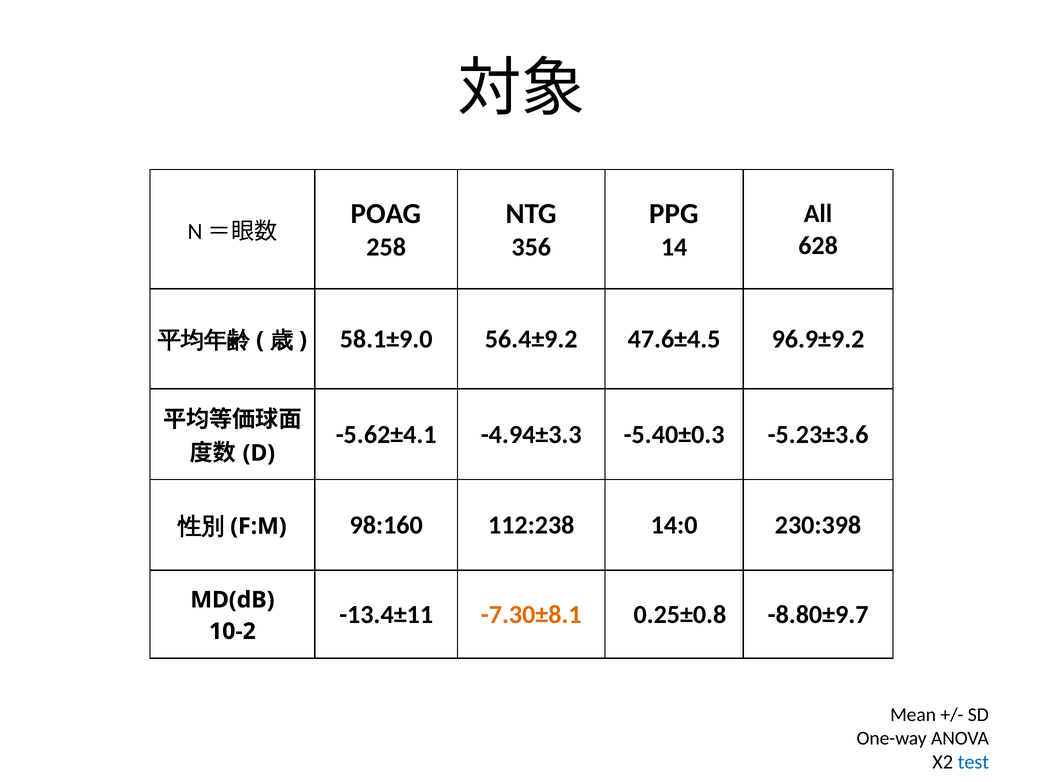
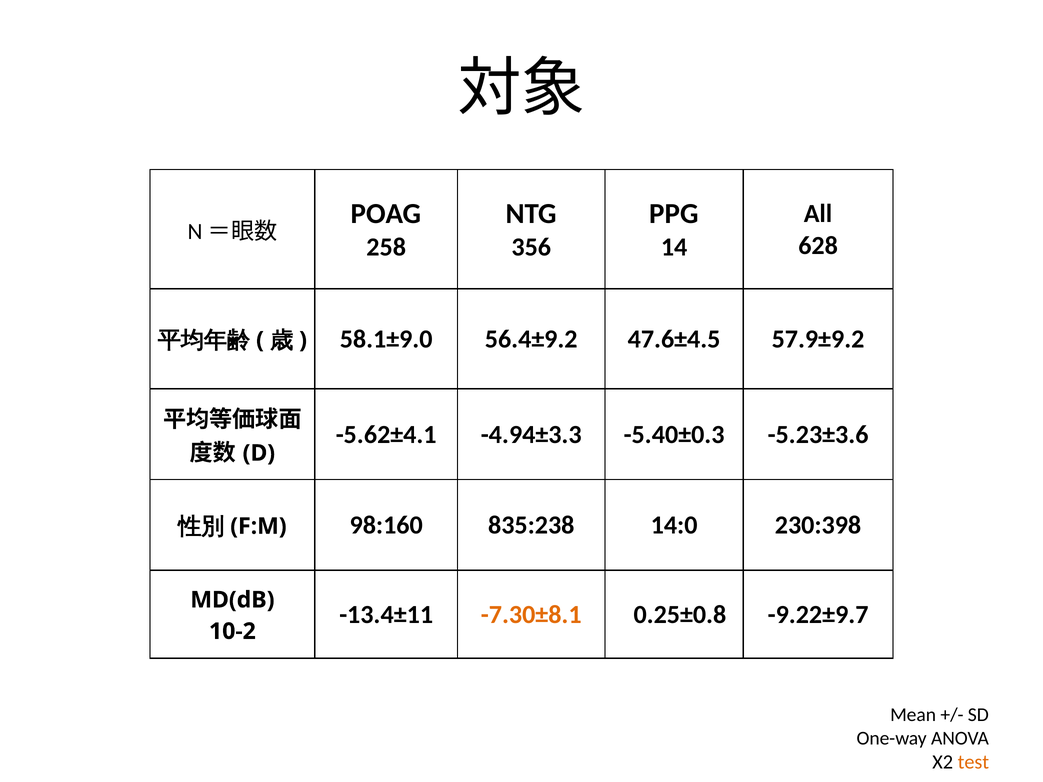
96.9±9.2: 96.9±9.2 -> 57.9±9.2 (818, 339)
112:238: 112:238 -> 835:238 (531, 525)
-8.80±9.7: -8.80±9.7 -> -9.22±9.7 (818, 615)
test colour: blue -> orange (973, 762)
